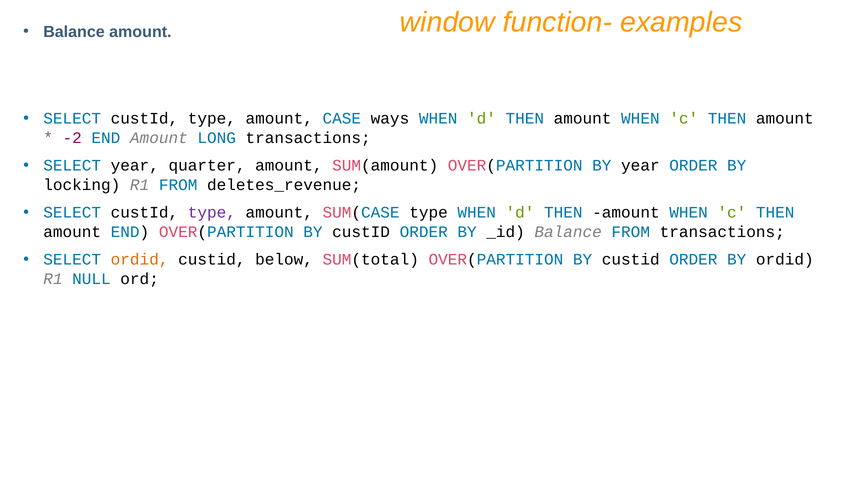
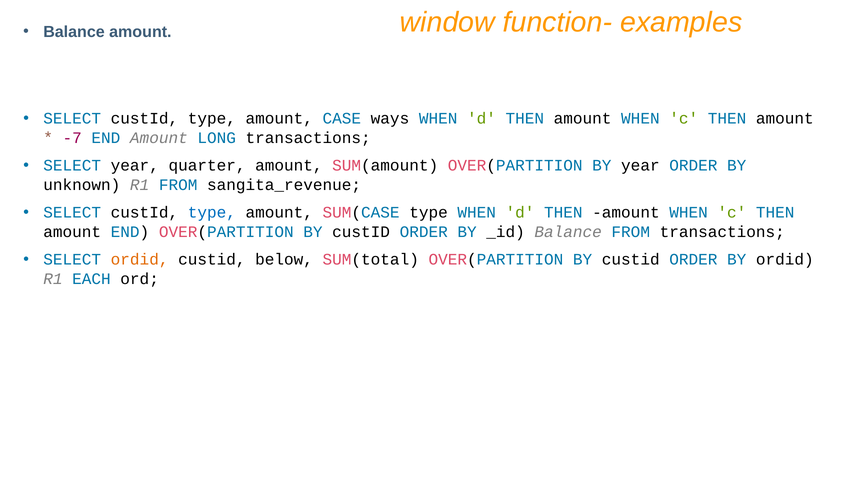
-2: -2 -> -7 (72, 138)
locking: locking -> unknown (82, 185)
deletes_revenue: deletes_revenue -> sangita_revenue (284, 185)
type colour: purple -> blue (212, 213)
NULL: NULL -> EACH (91, 279)
